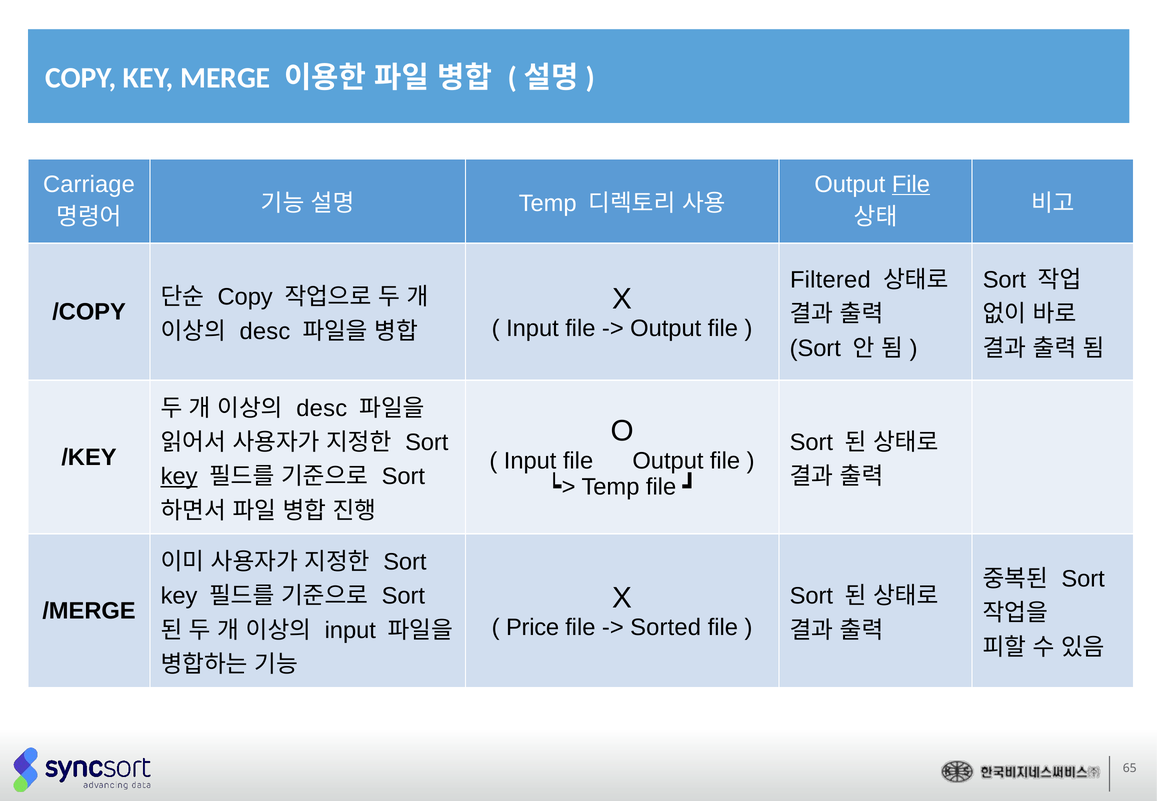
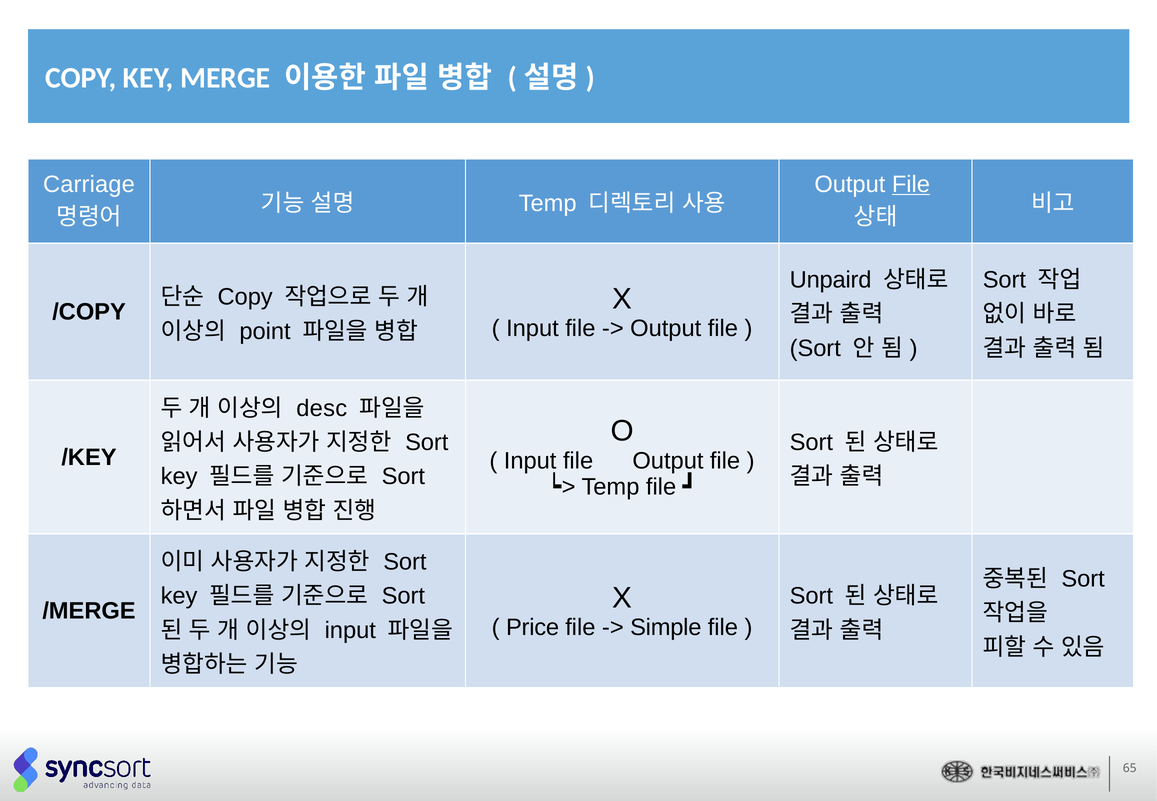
Filtered: Filtered -> Unpaird (831, 280)
desc: desc -> point (265, 331)
key underline: present -> none (179, 477)
Sorted: Sorted -> Simple (666, 628)
